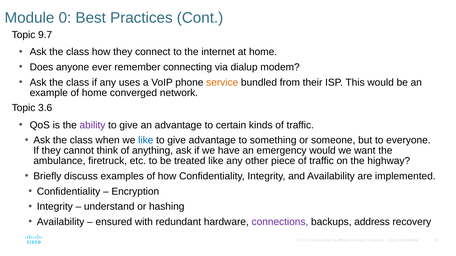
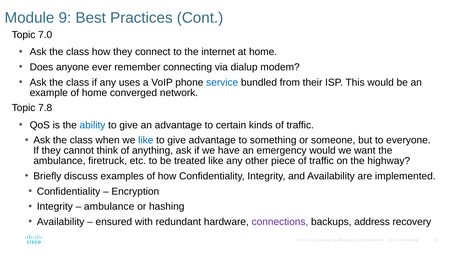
0: 0 -> 9 (65, 18)
9.7: 9.7 -> 7.0 (45, 35)
service colour: orange -> blue (222, 83)
3.6: 3.6 -> 7.8 (45, 108)
ability colour: purple -> blue (92, 125)
understand: understand -> ambulance (109, 207)
